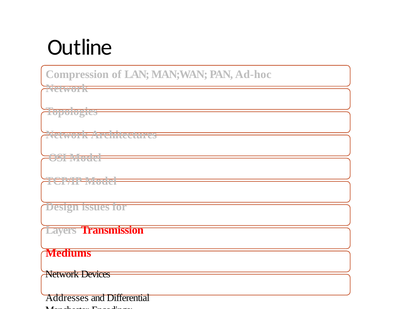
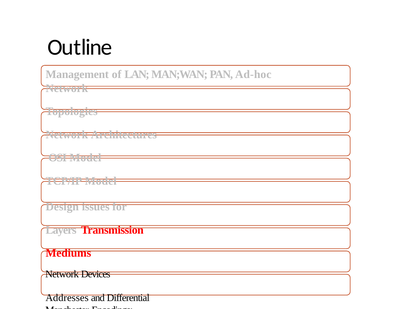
Compression: Compression -> Management (77, 75)
